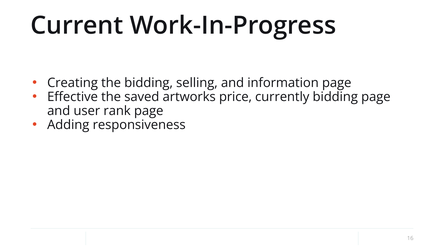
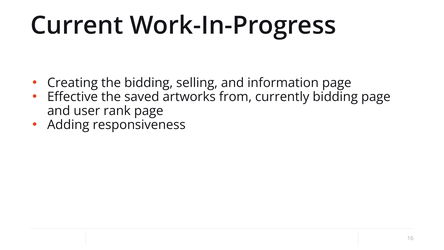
price: price -> from (235, 97)
